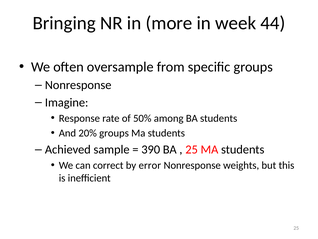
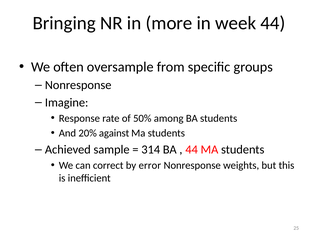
20% groups: groups -> against (114, 133)
390: 390 -> 314 (151, 149)
25: 25 -> 44 (192, 149)
